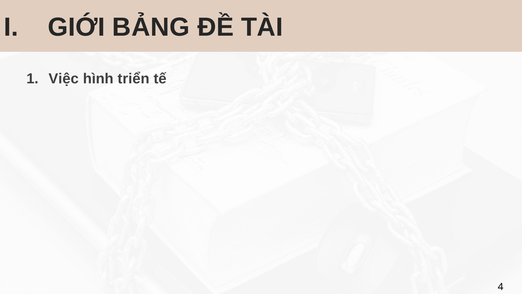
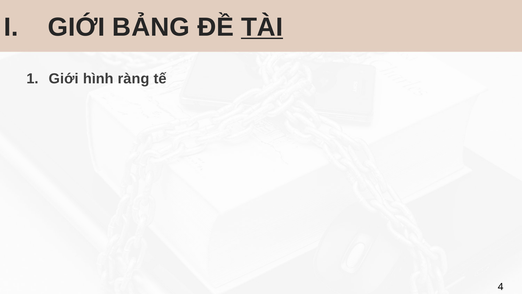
TÀI underline: none -> present (262, 27)
Việc: Việc -> Giới (64, 79)
triển: triển -> ràng (133, 79)
